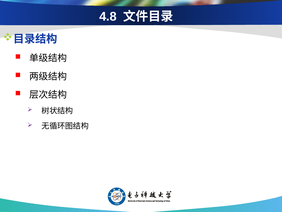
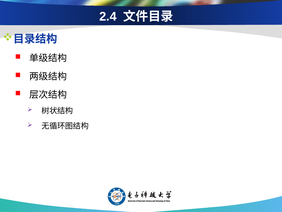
4.8: 4.8 -> 2.4 (108, 17)
